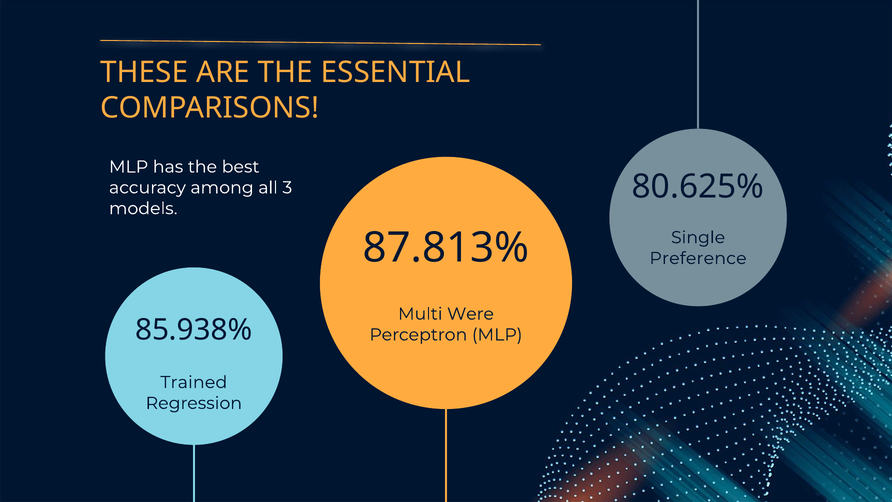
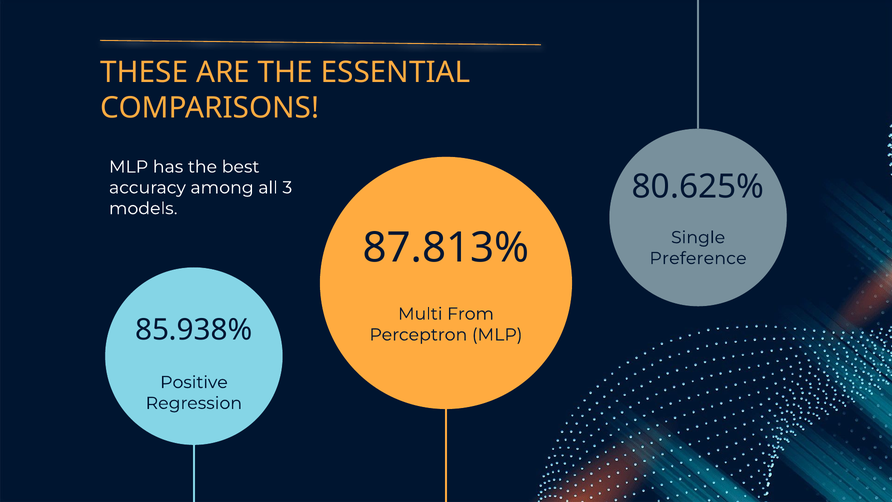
Were: Were -> From (470, 314)
Trained: Trained -> Positive (194, 382)
